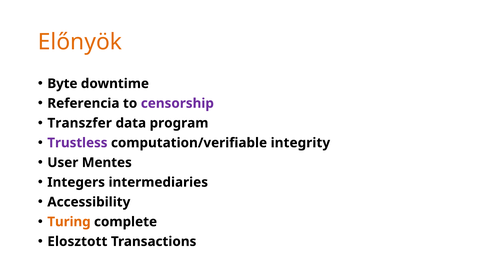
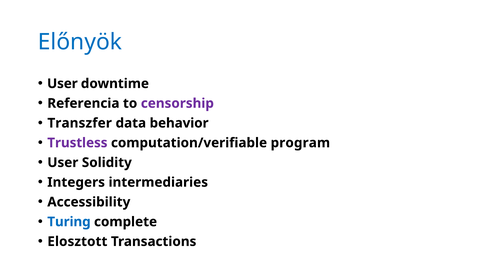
Előnyök colour: orange -> blue (80, 42)
Byte: Byte -> User (62, 84)
program: program -> behavior (179, 123)
integrity: integrity -> program (300, 143)
Mentes: Mentes -> Solidity (107, 163)
Turing colour: orange -> blue (69, 222)
